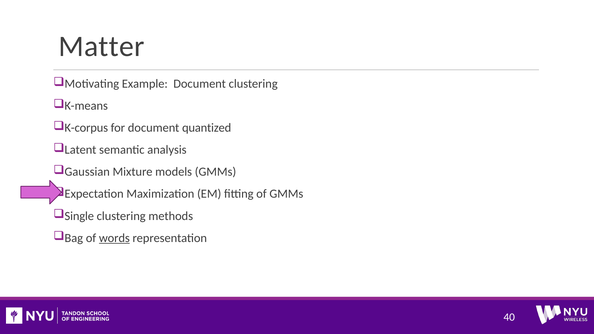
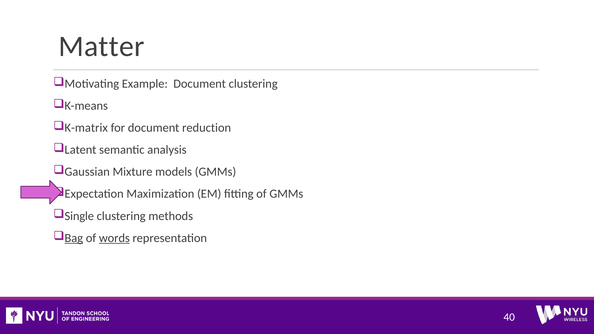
K-corpus: K-corpus -> K-matrix (86, 128)
quantized: quantized -> reduction (207, 128)
Bag underline: none -> present (74, 238)
